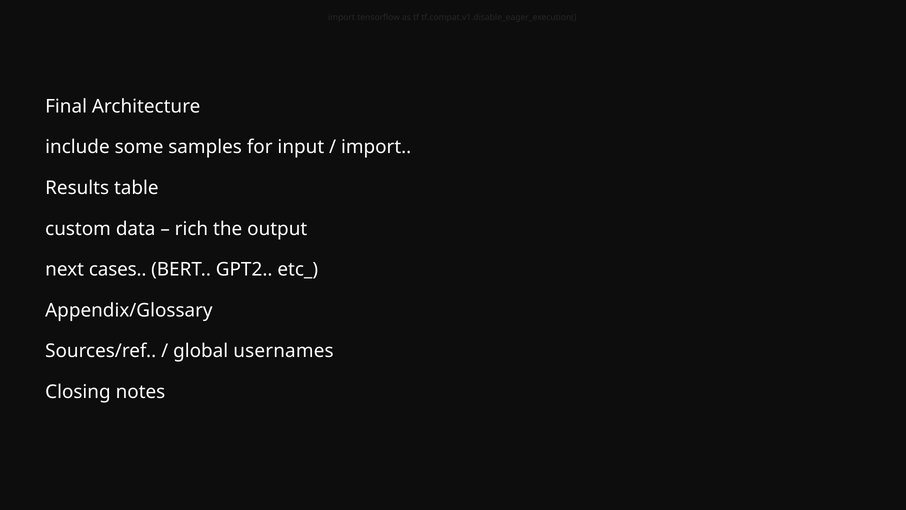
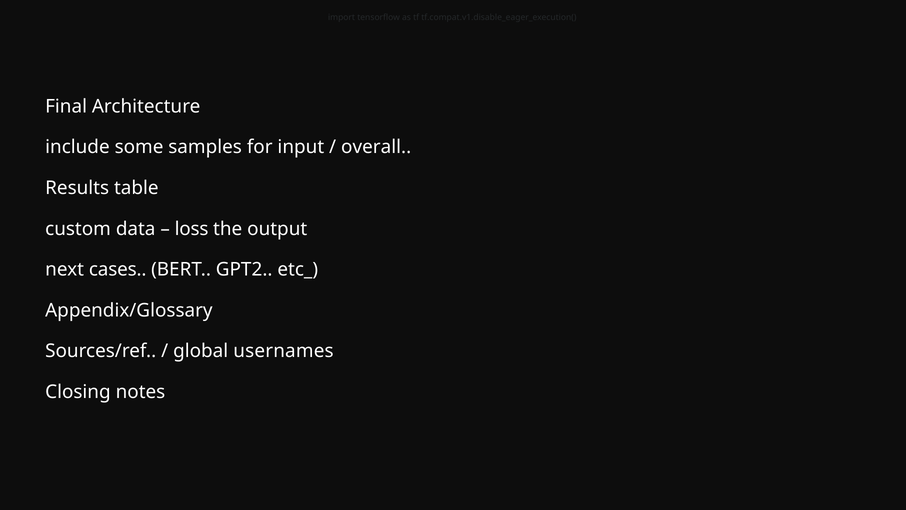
import: import -> overall (376, 147)
rich: rich -> loss (192, 229)
